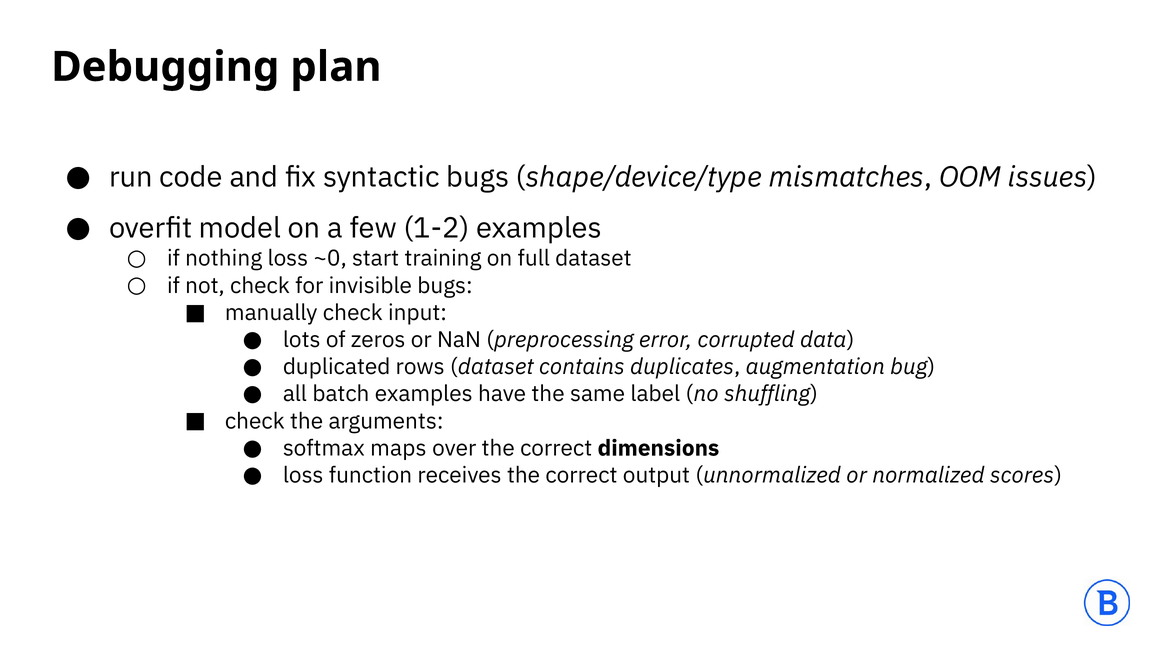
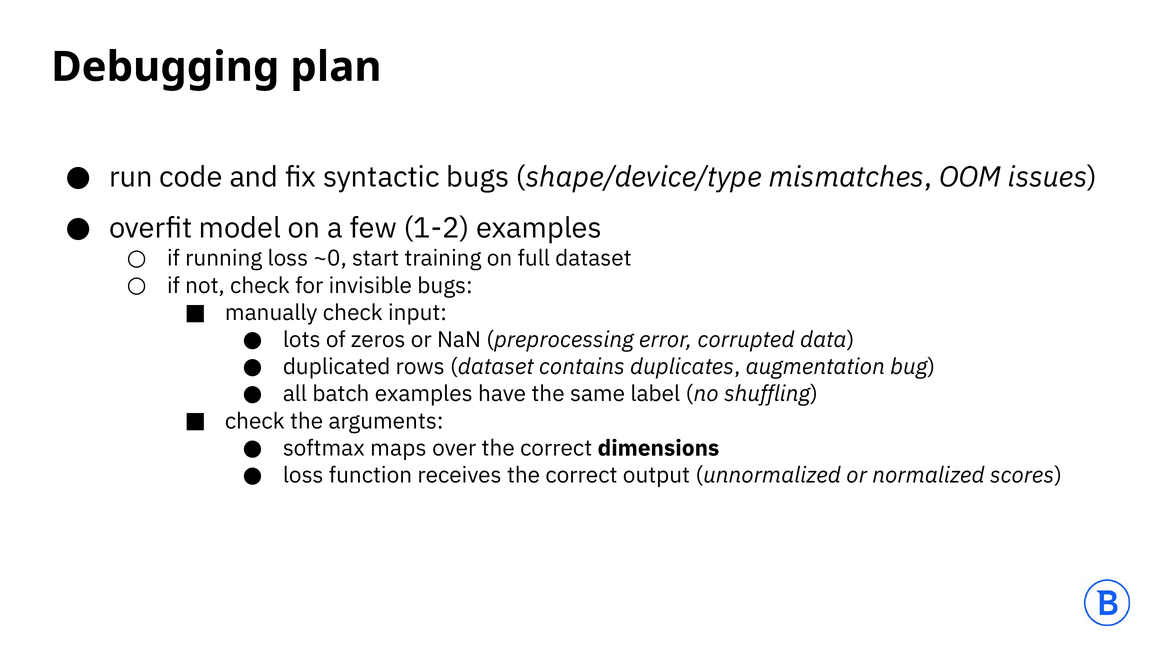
nothing: nothing -> running (224, 258)
